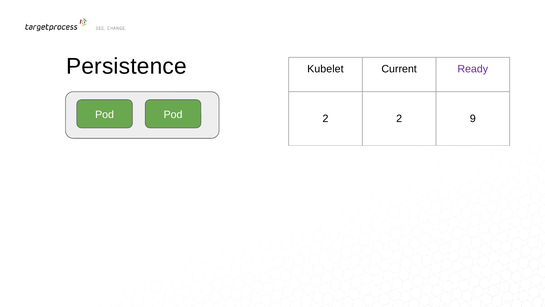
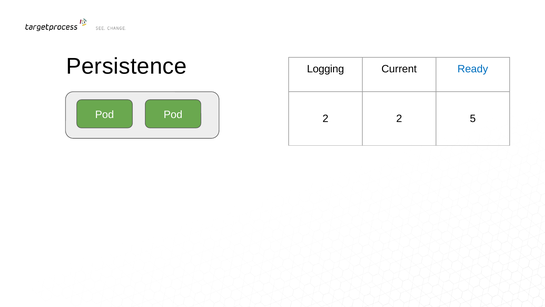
Kubelet: Kubelet -> Logging (326, 69)
Ready colour: purple -> blue (473, 69)
9: 9 -> 5 (473, 119)
